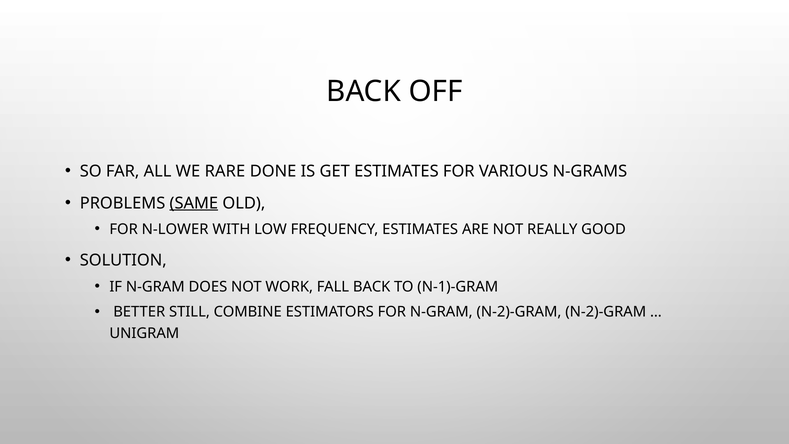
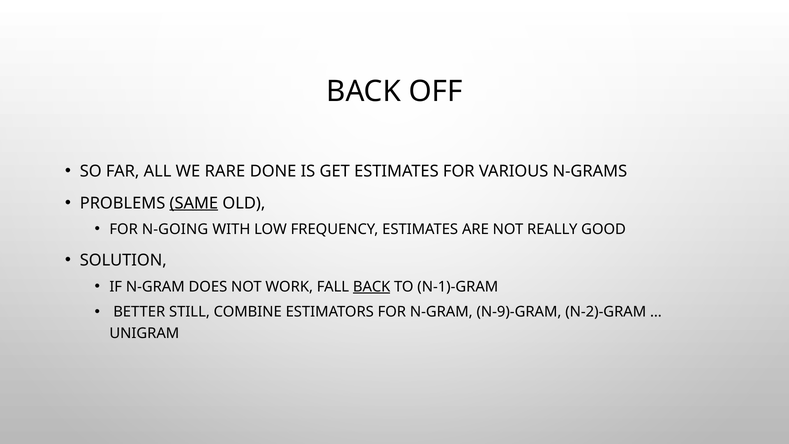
N-LOWER: N-LOWER -> N-GOING (175, 229)
BACK underline: none -> present (372, 287)
N-GRAM N-2)-GRAM: N-2)-GRAM -> N-9)-GRAM (519, 312)
